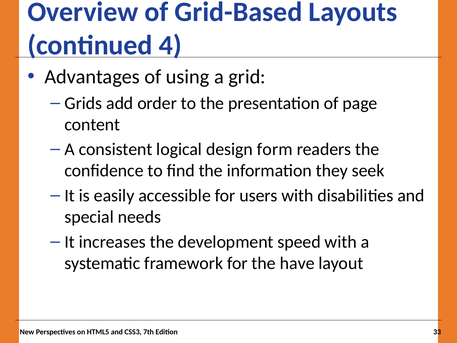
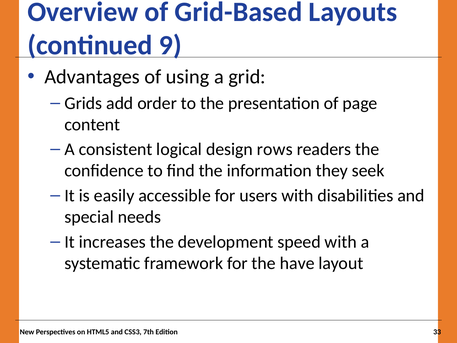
4: 4 -> 9 (170, 45)
form: form -> rows (275, 149)
